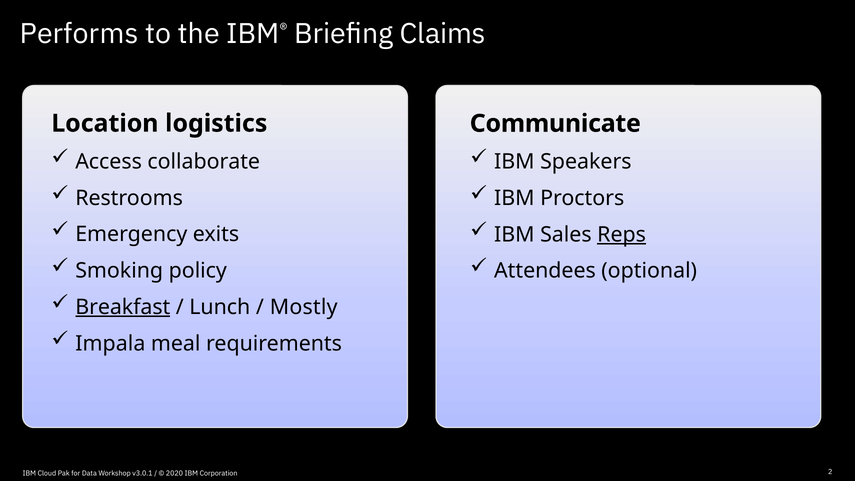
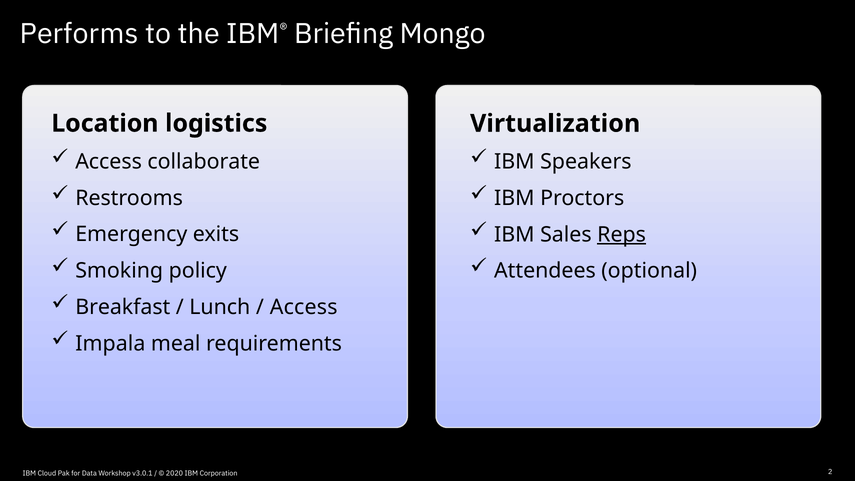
Claims: Claims -> Mongo (443, 34)
Communicate: Communicate -> Virtualization (555, 124)
Breakfast underline: present -> none (123, 307)
Mostly: Mostly -> Access (304, 307)
